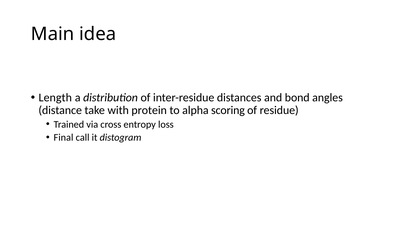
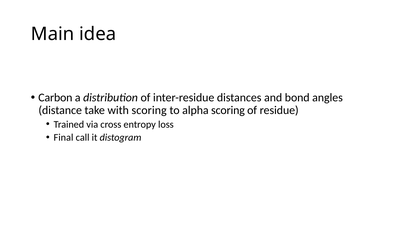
Length: Length -> Carbon (55, 98)
with protein: protein -> scoring (149, 110)
